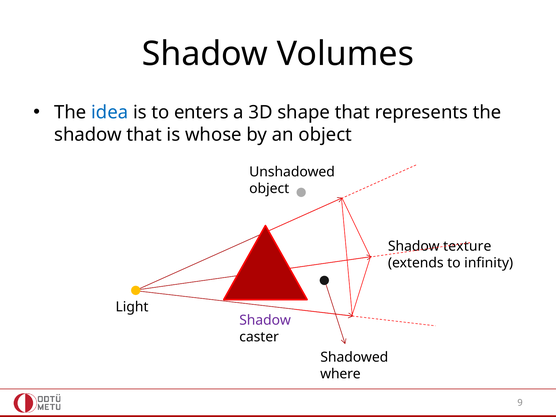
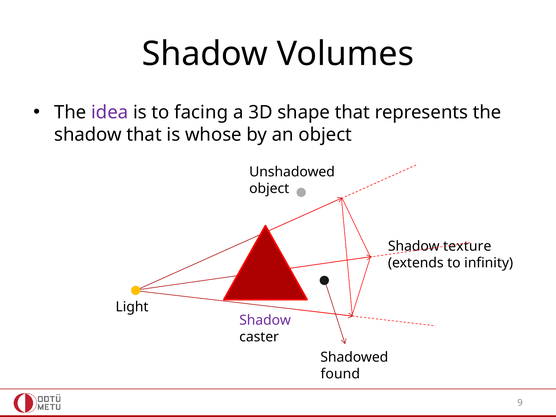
idea colour: blue -> purple (110, 113)
enters: enters -> facing (201, 113)
where: where -> found (340, 374)
